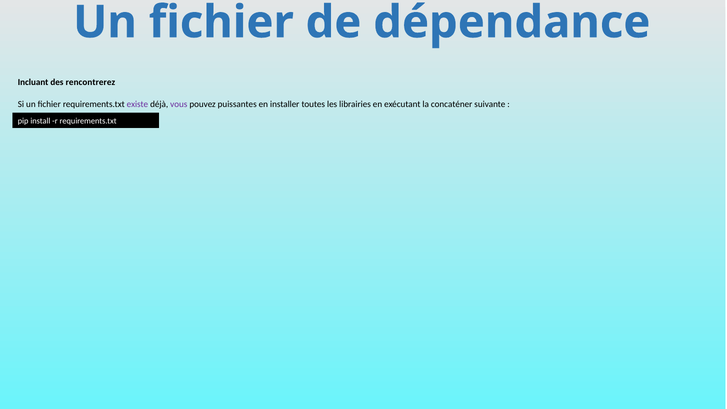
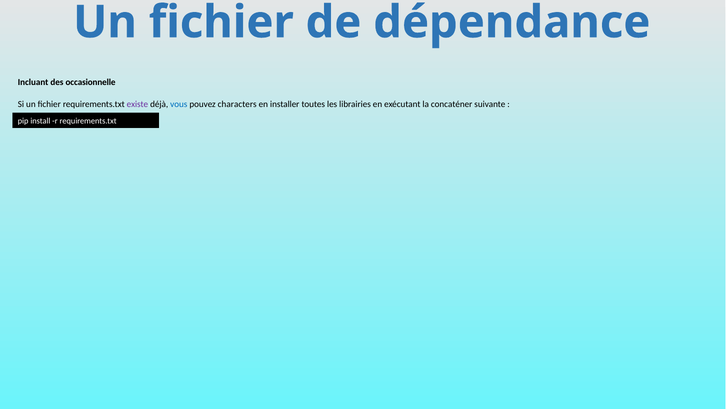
rencontrerez: rencontrerez -> occasionnelle (91, 82)
vous colour: purple -> blue (179, 104)
puissantes: puissantes -> characters (237, 104)
